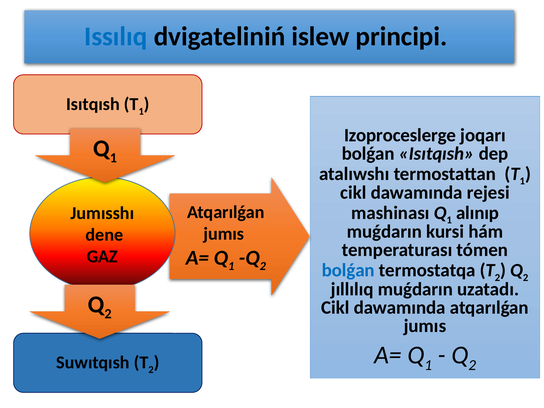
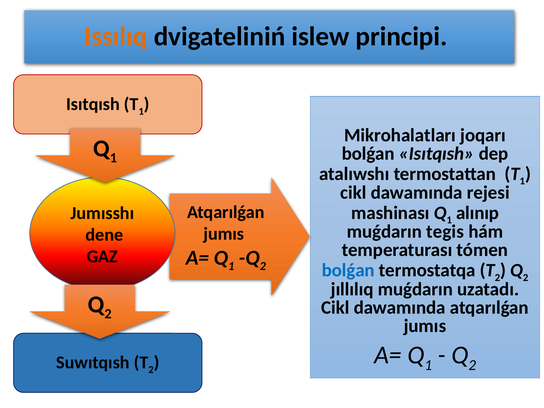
Issılıq colour: blue -> orange (116, 37)
Izoproceslerge: Izoproceslerge -> Mikrohalatları (400, 135)
kursi: kursi -> tegis (445, 232)
